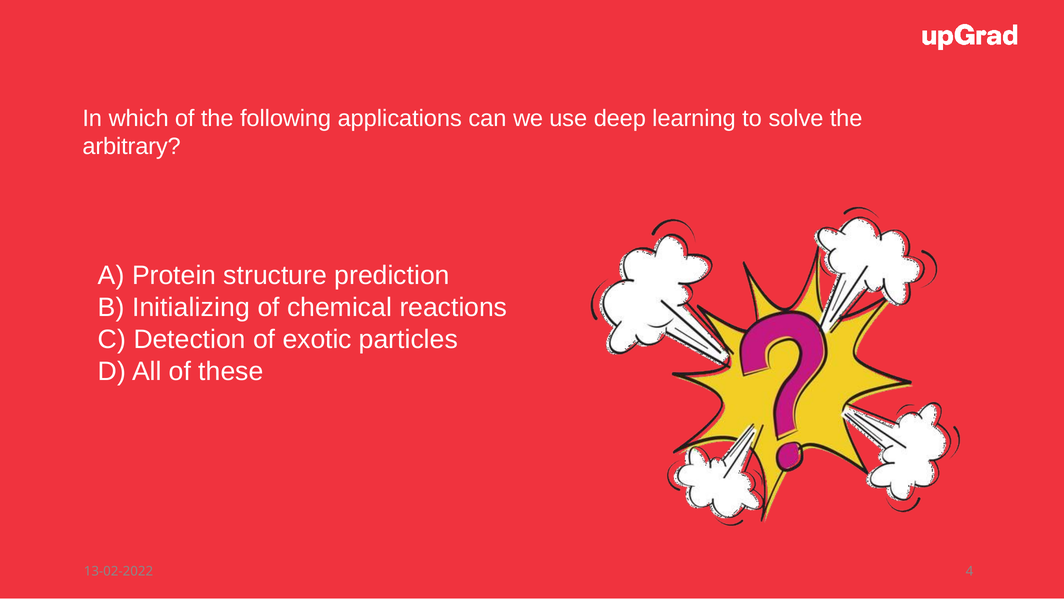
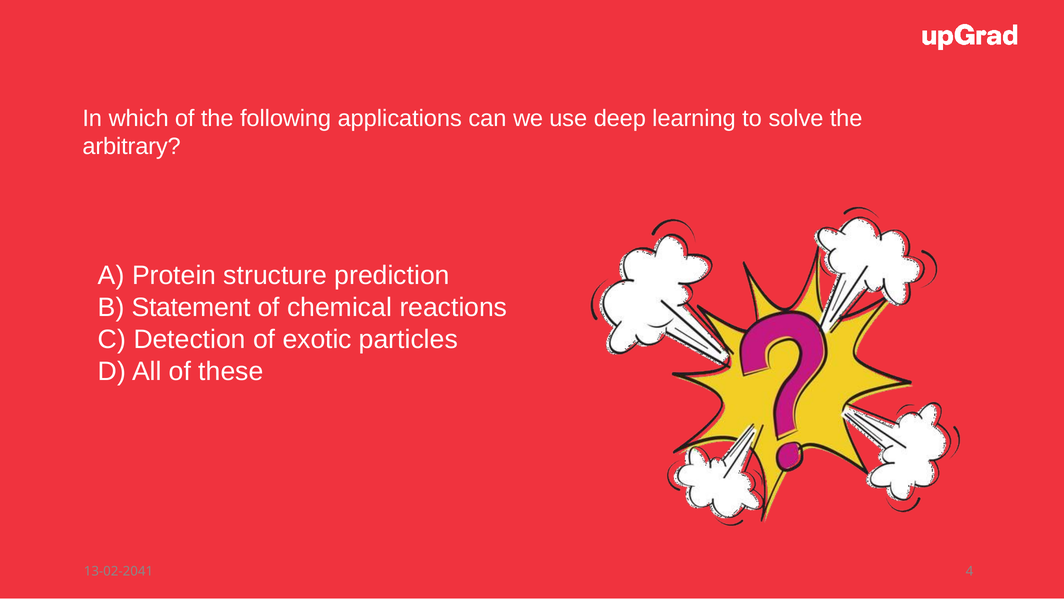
Initializing: Initializing -> Statement (191, 308)
13-02-2022: 13-02-2022 -> 13-02-2041 (118, 572)
